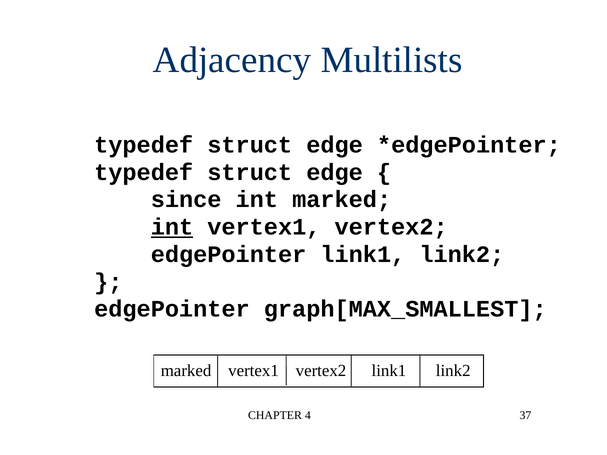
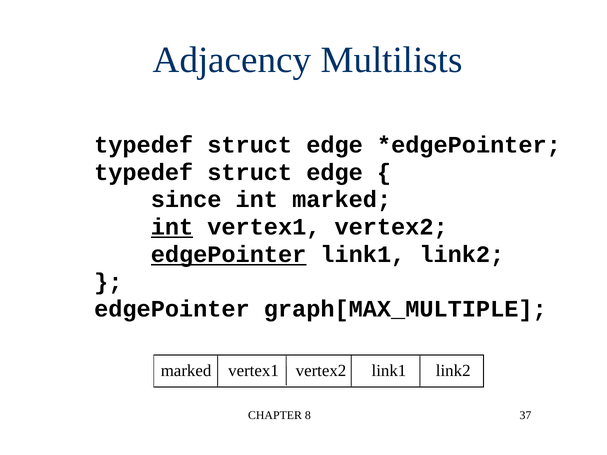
edgePointer underline: none -> present (229, 255)
graph[MAX_SMALLEST: graph[MAX_SMALLEST -> graph[MAX_MULTIPLE (405, 309)
4: 4 -> 8 (308, 416)
